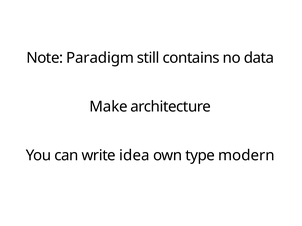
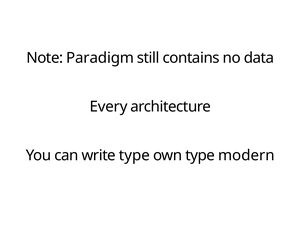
Make: Make -> Every (109, 107)
write idea: idea -> type (134, 156)
